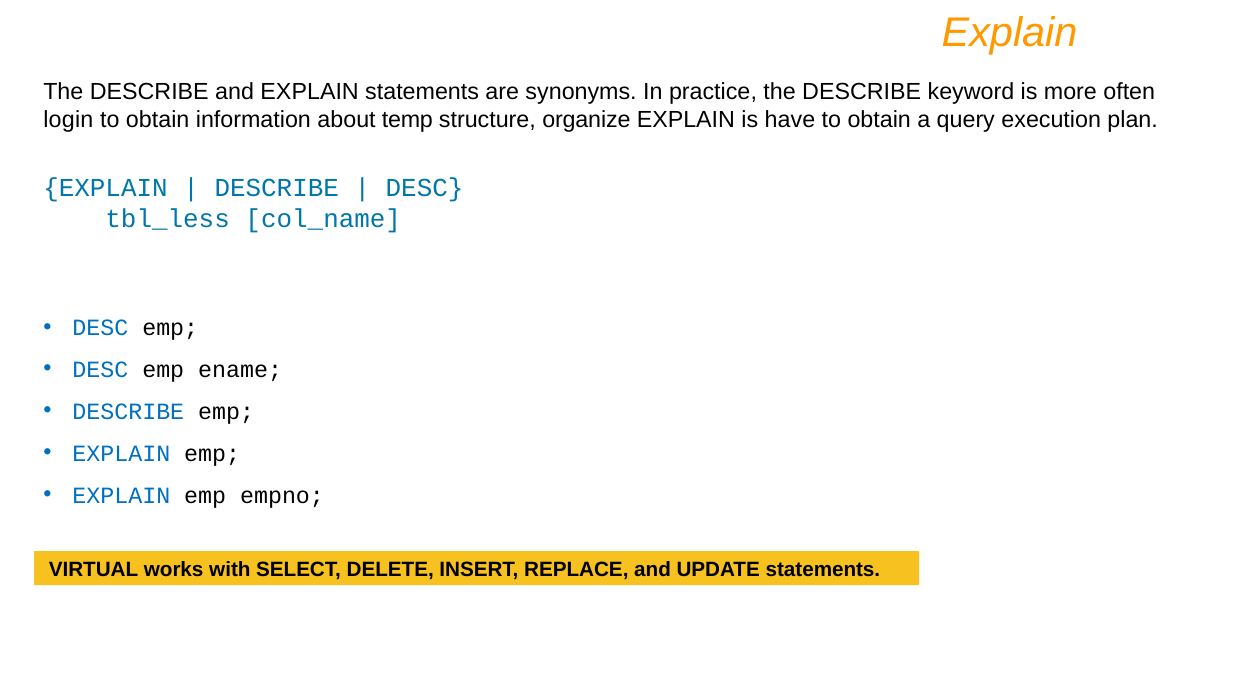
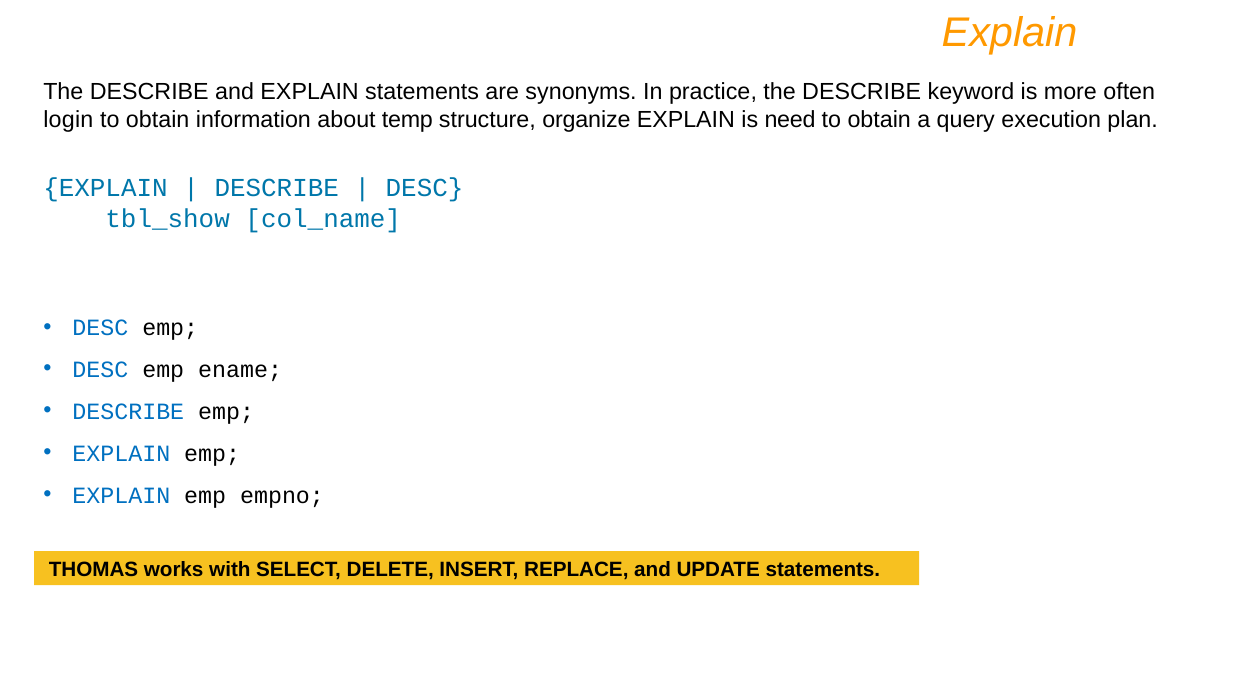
have: have -> need (790, 120)
tbl_less: tbl_less -> tbl_show (168, 219)
VIRTUAL: VIRTUAL -> THOMAS (94, 569)
